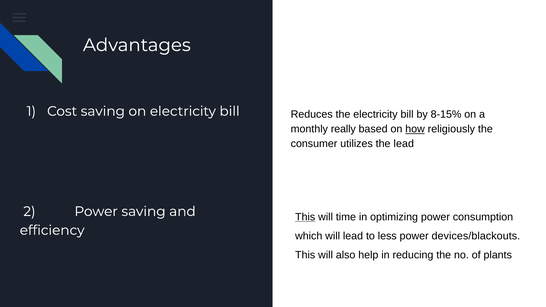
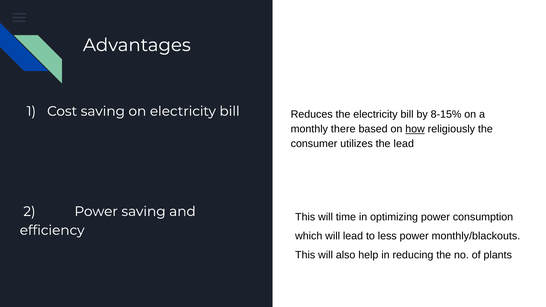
really: really -> there (343, 129)
This underline: present -> none (305, 217)
devices/blackouts: devices/blackouts -> monthly/blackouts (476, 236)
